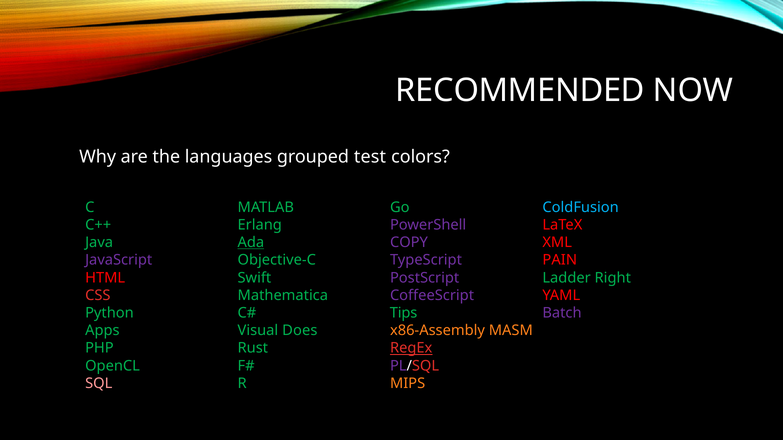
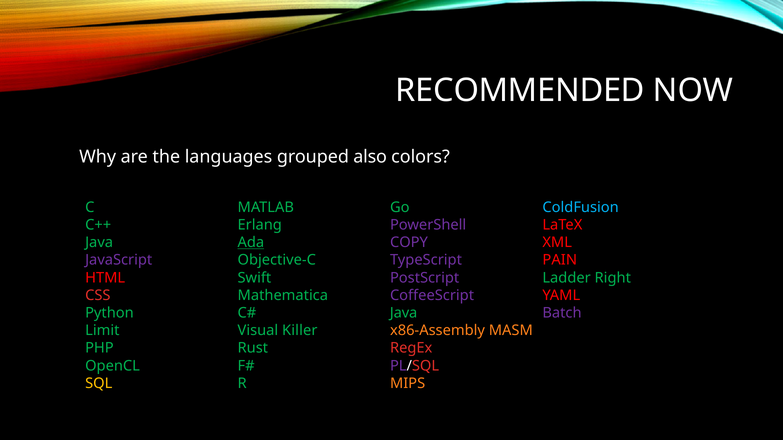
test: test -> also (370, 157)
Tips: Tips -> Java (404, 313)
Apps: Apps -> Limit (102, 331)
Does: Does -> Killer (300, 331)
RegEx underline: present -> none (411, 348)
SQL colour: pink -> yellow (99, 384)
